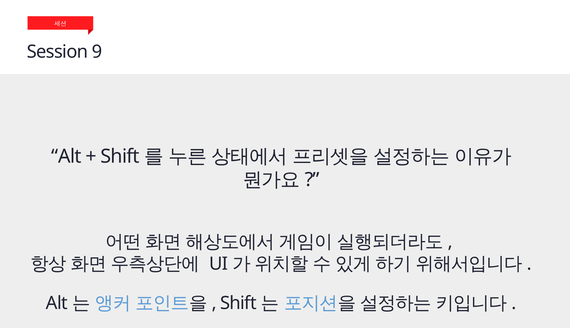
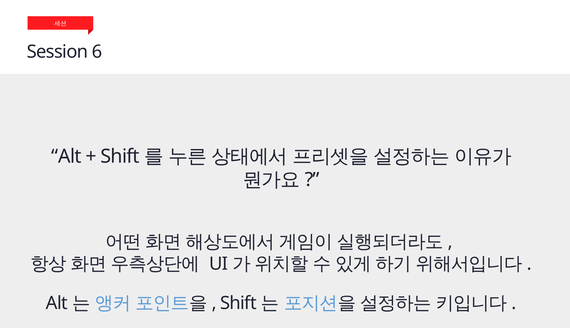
9: 9 -> 6 (97, 52)
